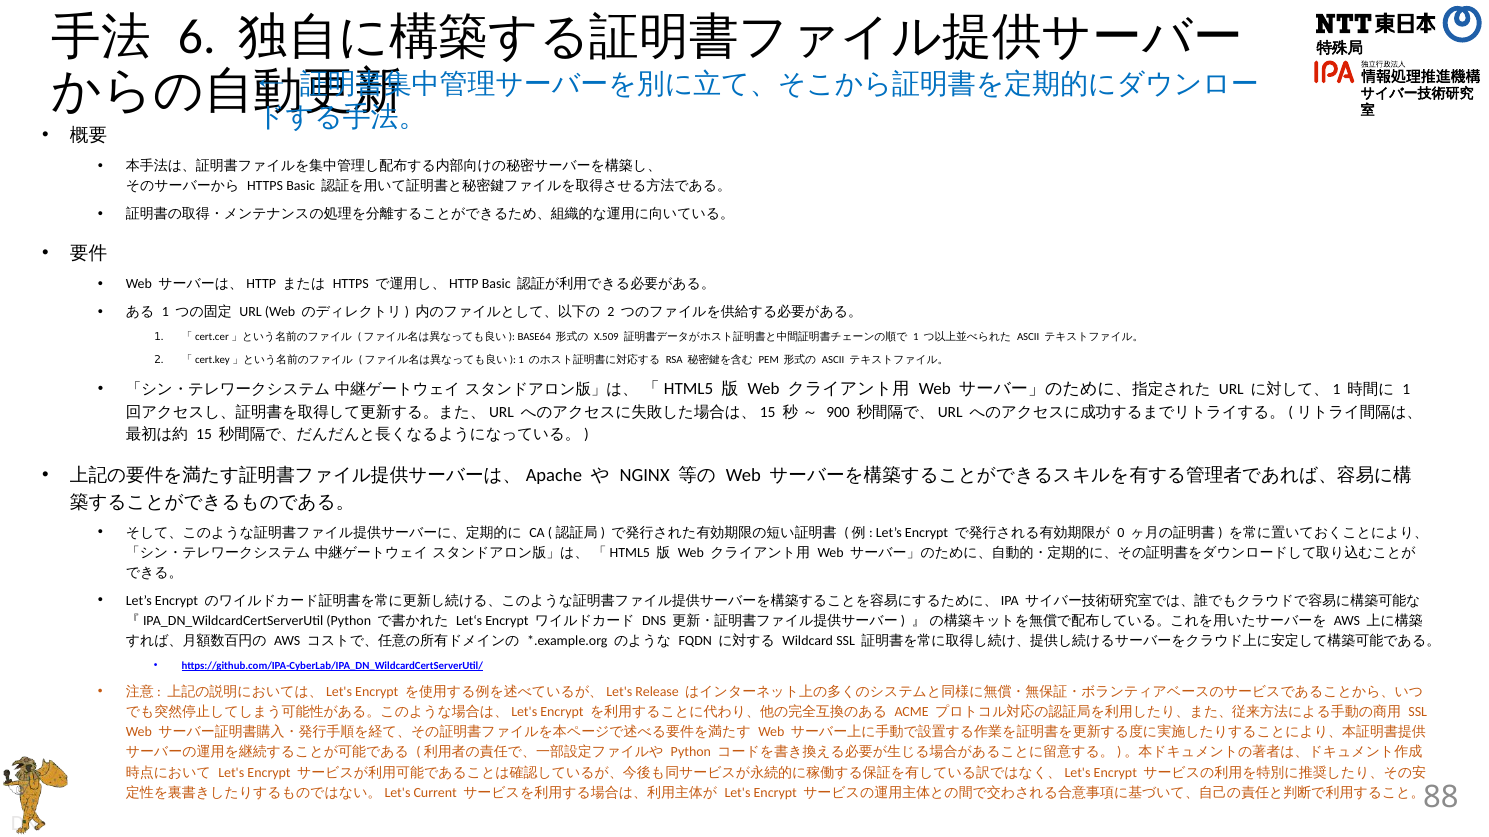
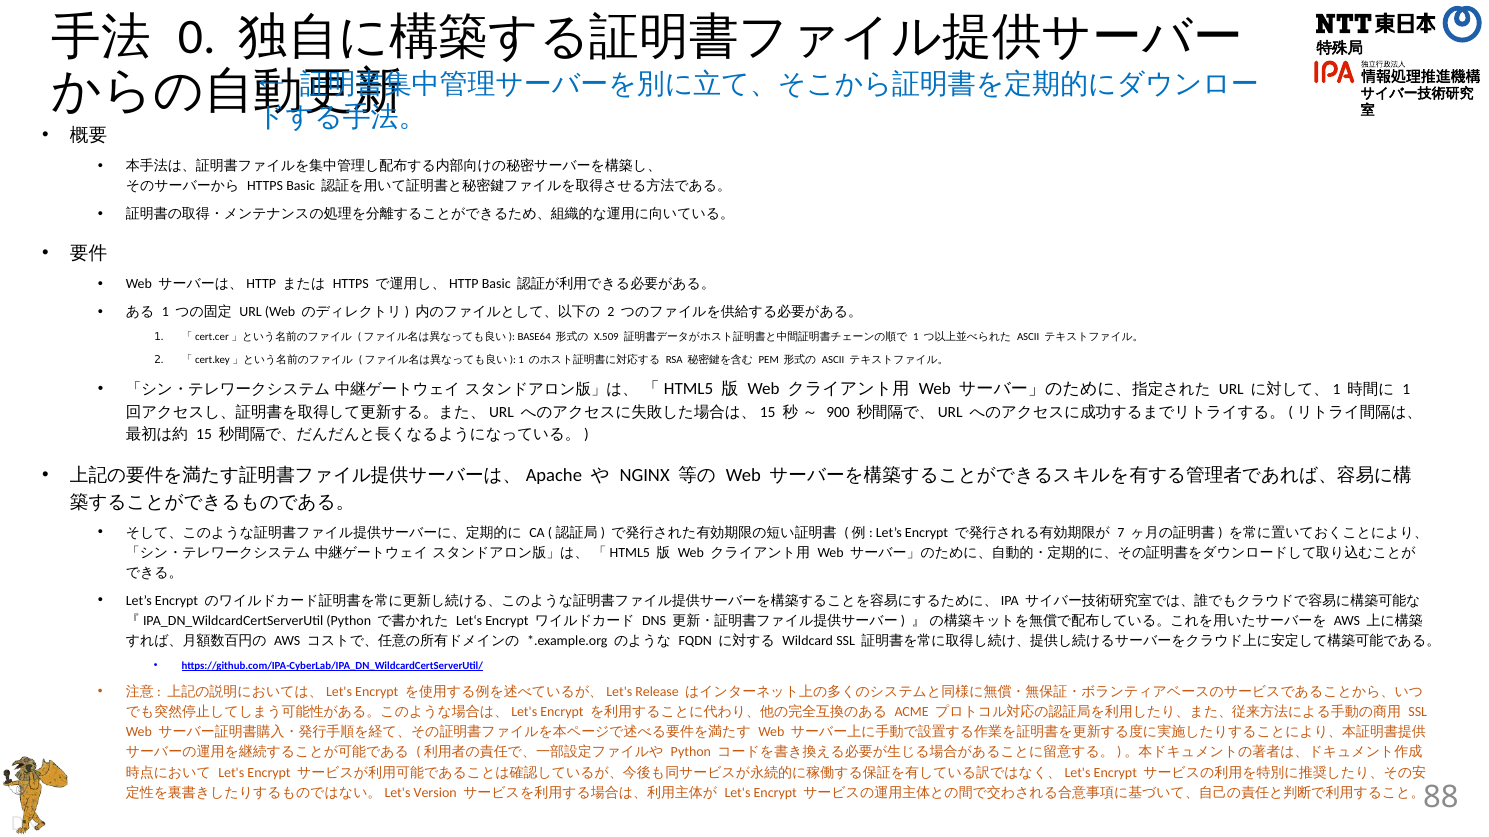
6: 6 -> 0 (197, 37)
0: 0 -> 7 (1121, 533)
Current: Current -> Version (435, 793)
